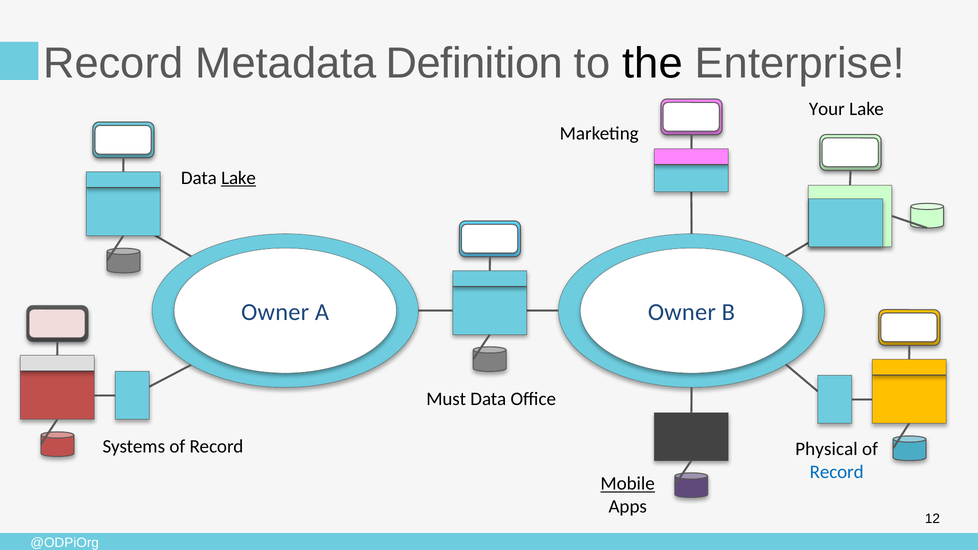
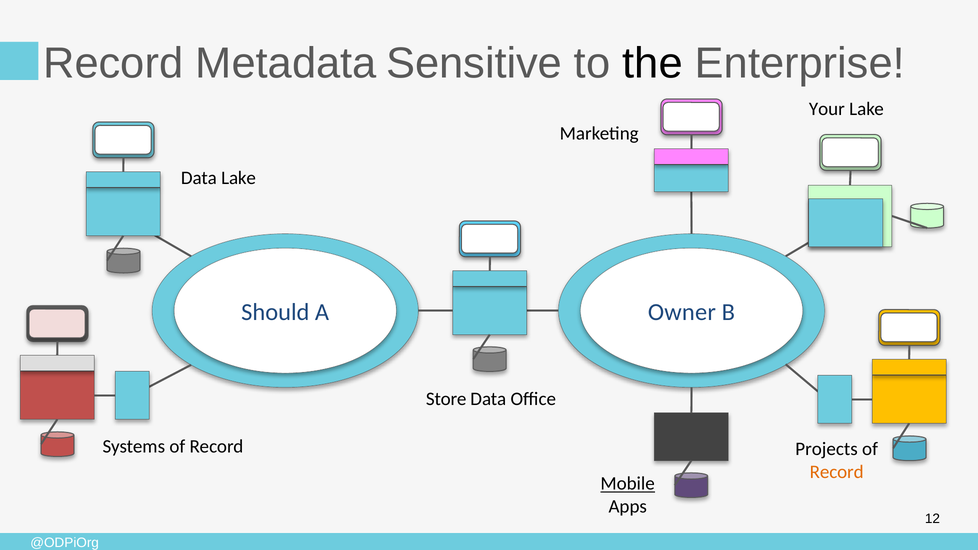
Definition: Definition -> Sensitive (474, 64)
Lake underline: present -> none (239, 178)
Owner: Owner -> Should (275, 312)
Must: Must -> Store (446, 399)
Physical: Physical -> Projects (827, 449)
Record colour: blue -> orange (837, 472)
